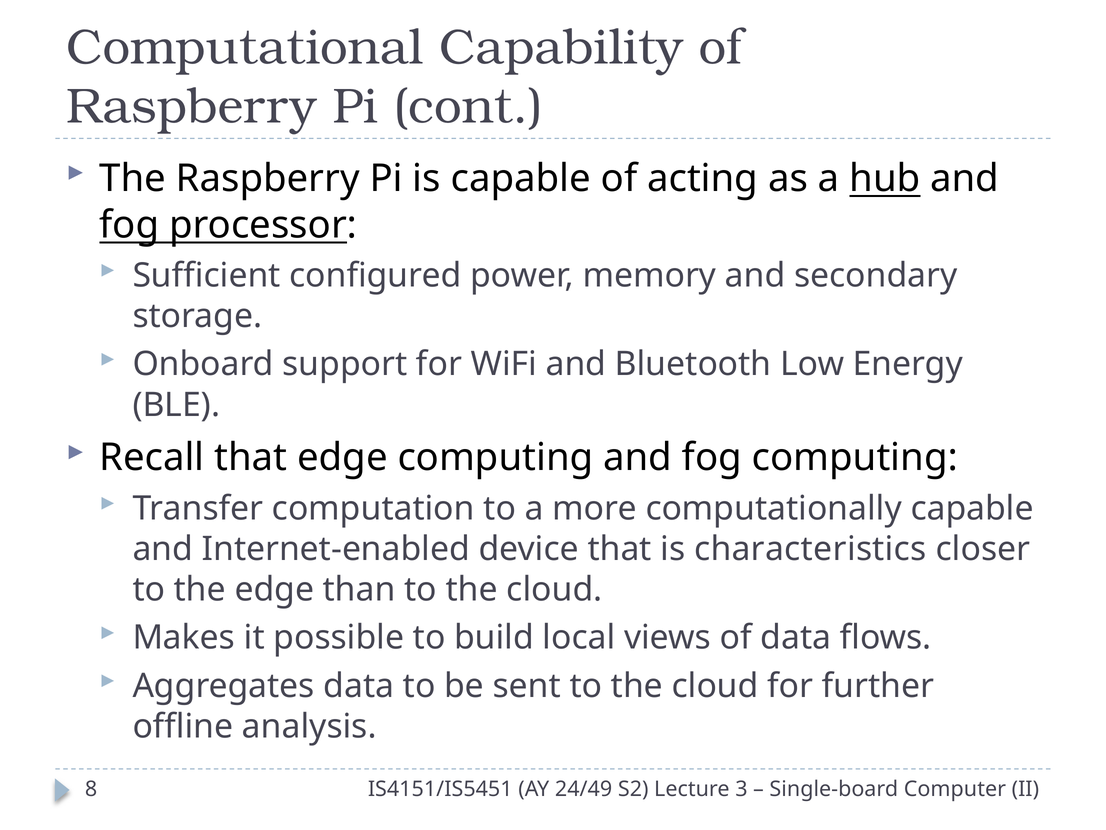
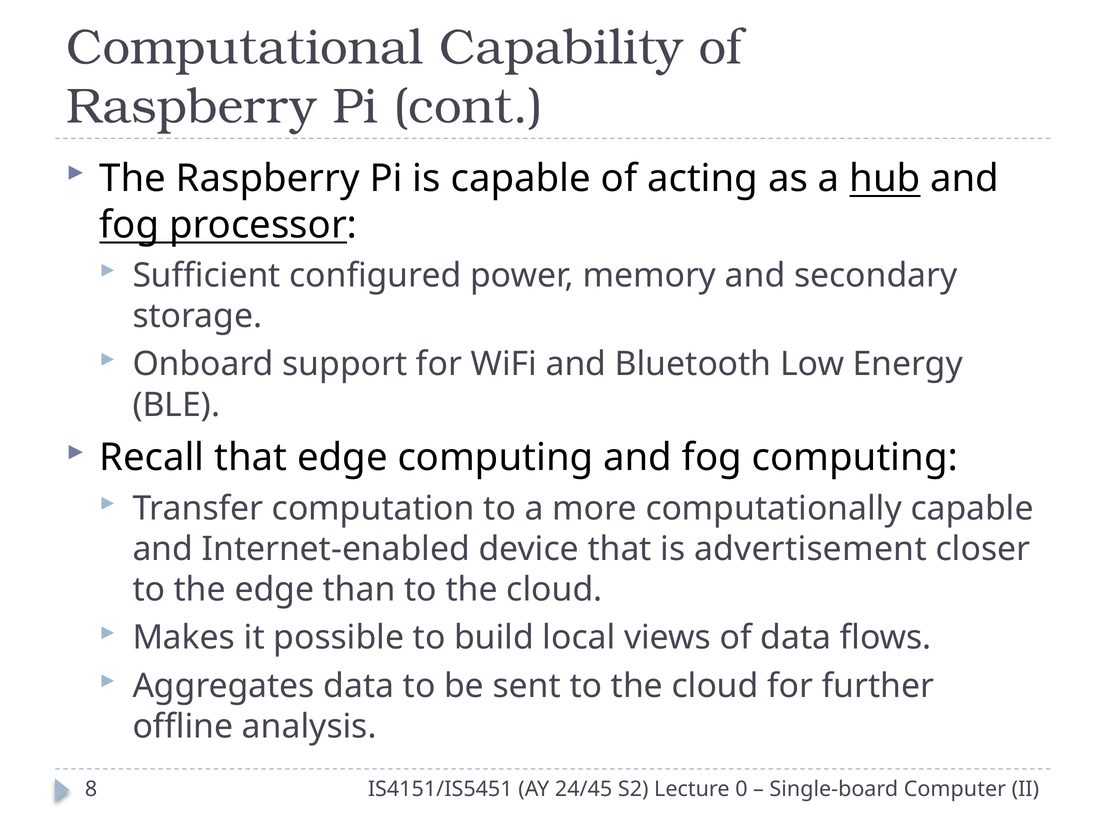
characteristics: characteristics -> advertisement (810, 549)
24/49: 24/49 -> 24/45 (584, 789)
3: 3 -> 0 (741, 789)
